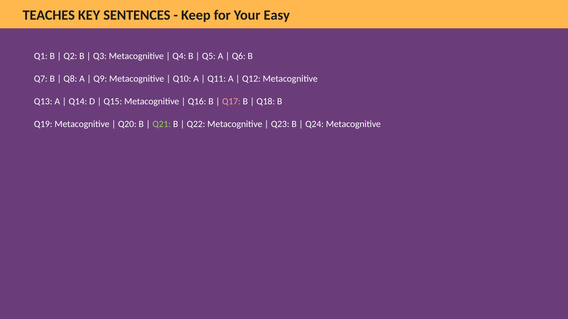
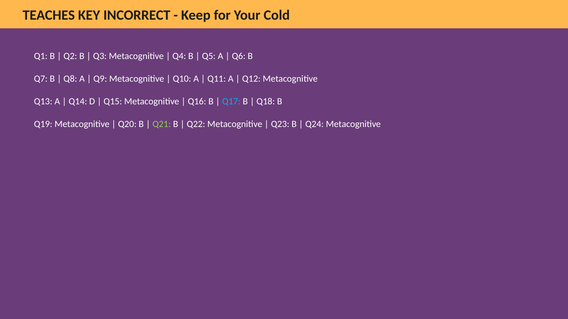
SENTENCES: SENTENCES -> INCORRECT (137, 15)
Easy: Easy -> Cold (277, 15)
Q17 colour: pink -> light blue (231, 101)
